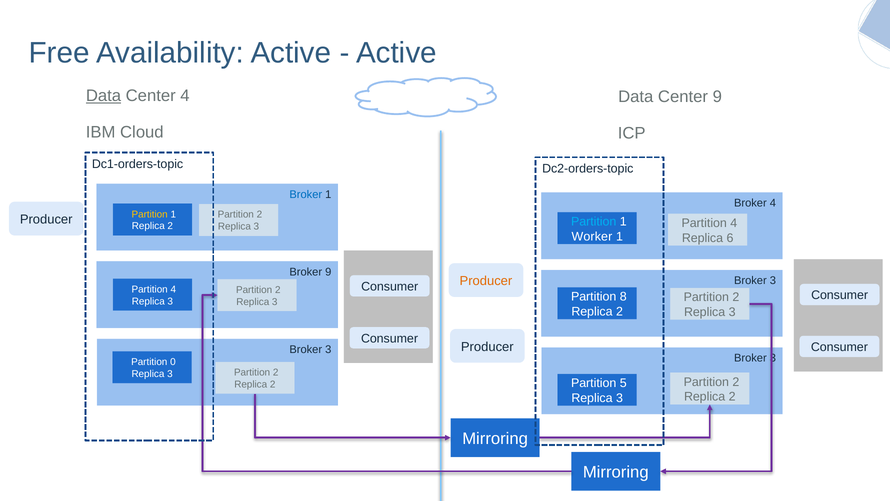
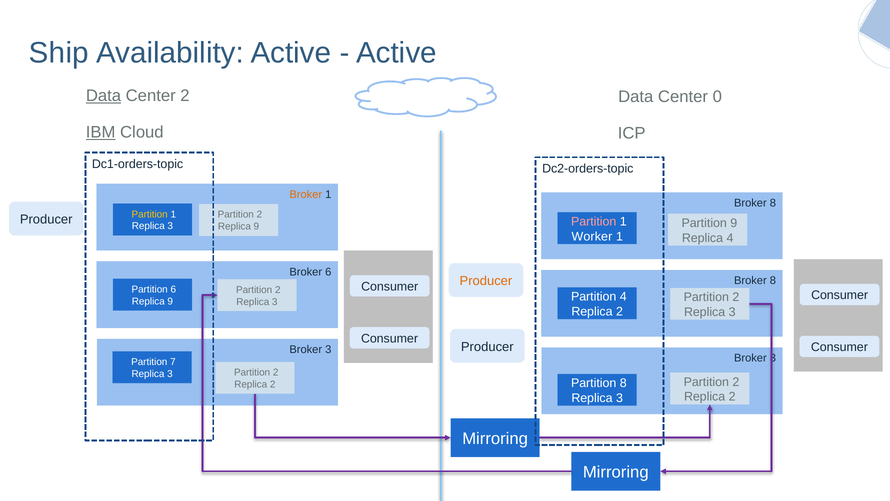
Free: Free -> Ship (59, 53)
Center 4: 4 -> 2 (185, 96)
Center 9: 9 -> 0 (717, 97)
IBM underline: none -> present (101, 132)
Broker colour: blue -> orange (306, 194)
4: 4 -> 8 (773, 203)
Partition colour: light blue -> pink (594, 221)
4: 4 -> 9 (734, 223)
2: 2 -> 3 (170, 226)
3: 3 -> 9 (256, 226)
Replica 6: 6 -> 4 (730, 238)
Broker 9: 9 -> 6 (328, 272)
3: 3 -> 8 (773, 280)
4: 4 -> 6 (173, 289)
Partition 8: 8 -> 4 (623, 297)
3: 3 -> 9 (170, 301)
0: 0 -> 7 (173, 362)
Partition 5: 5 -> 8 (623, 383)
